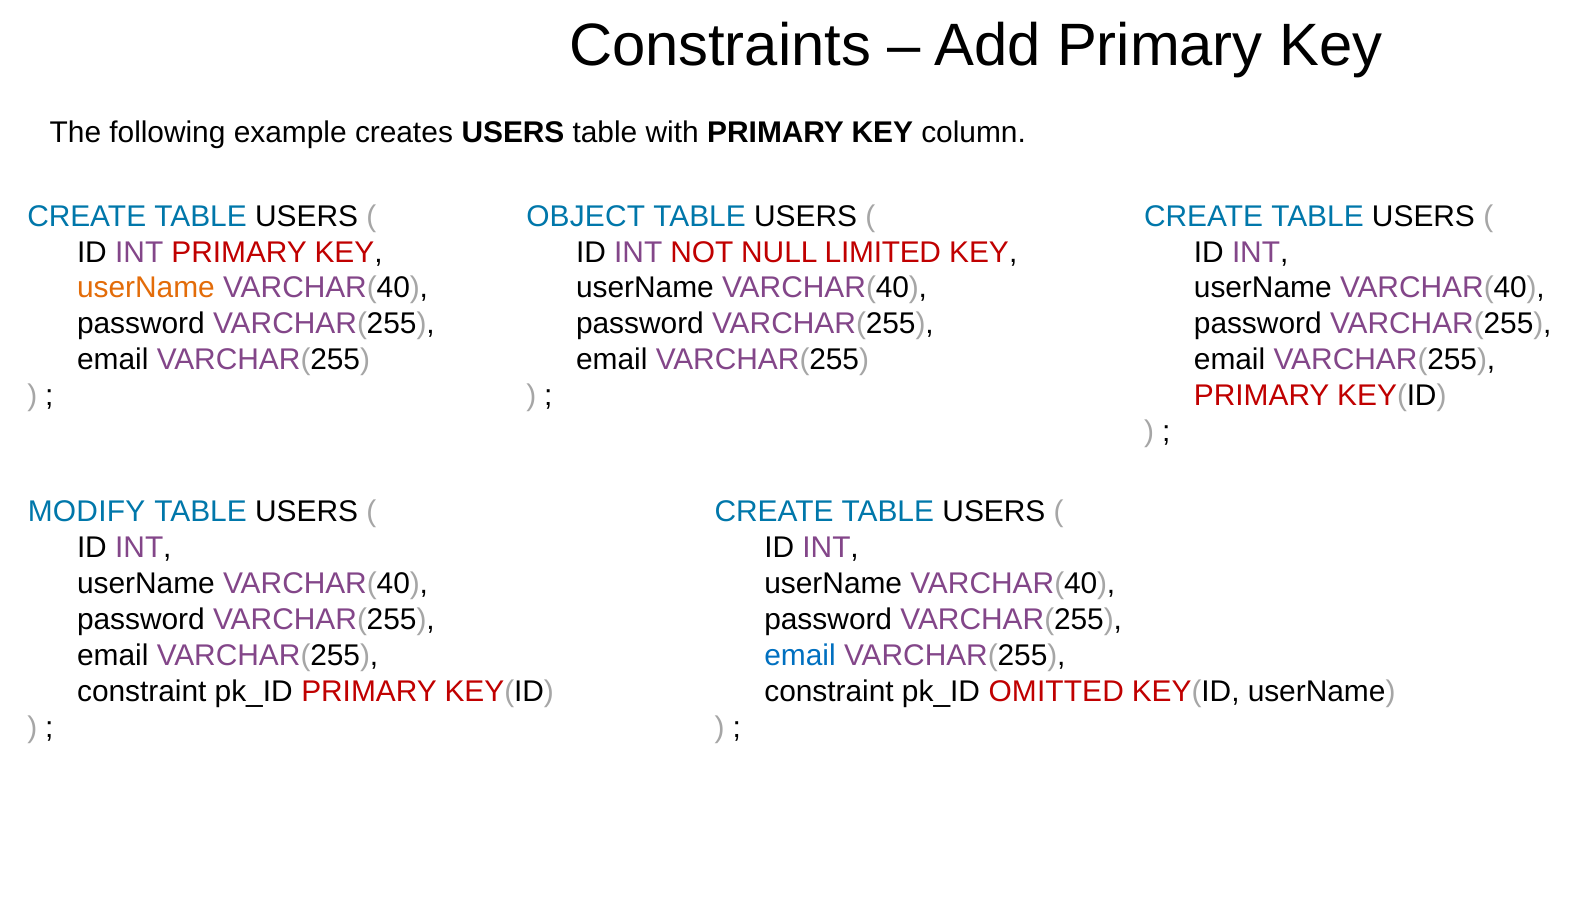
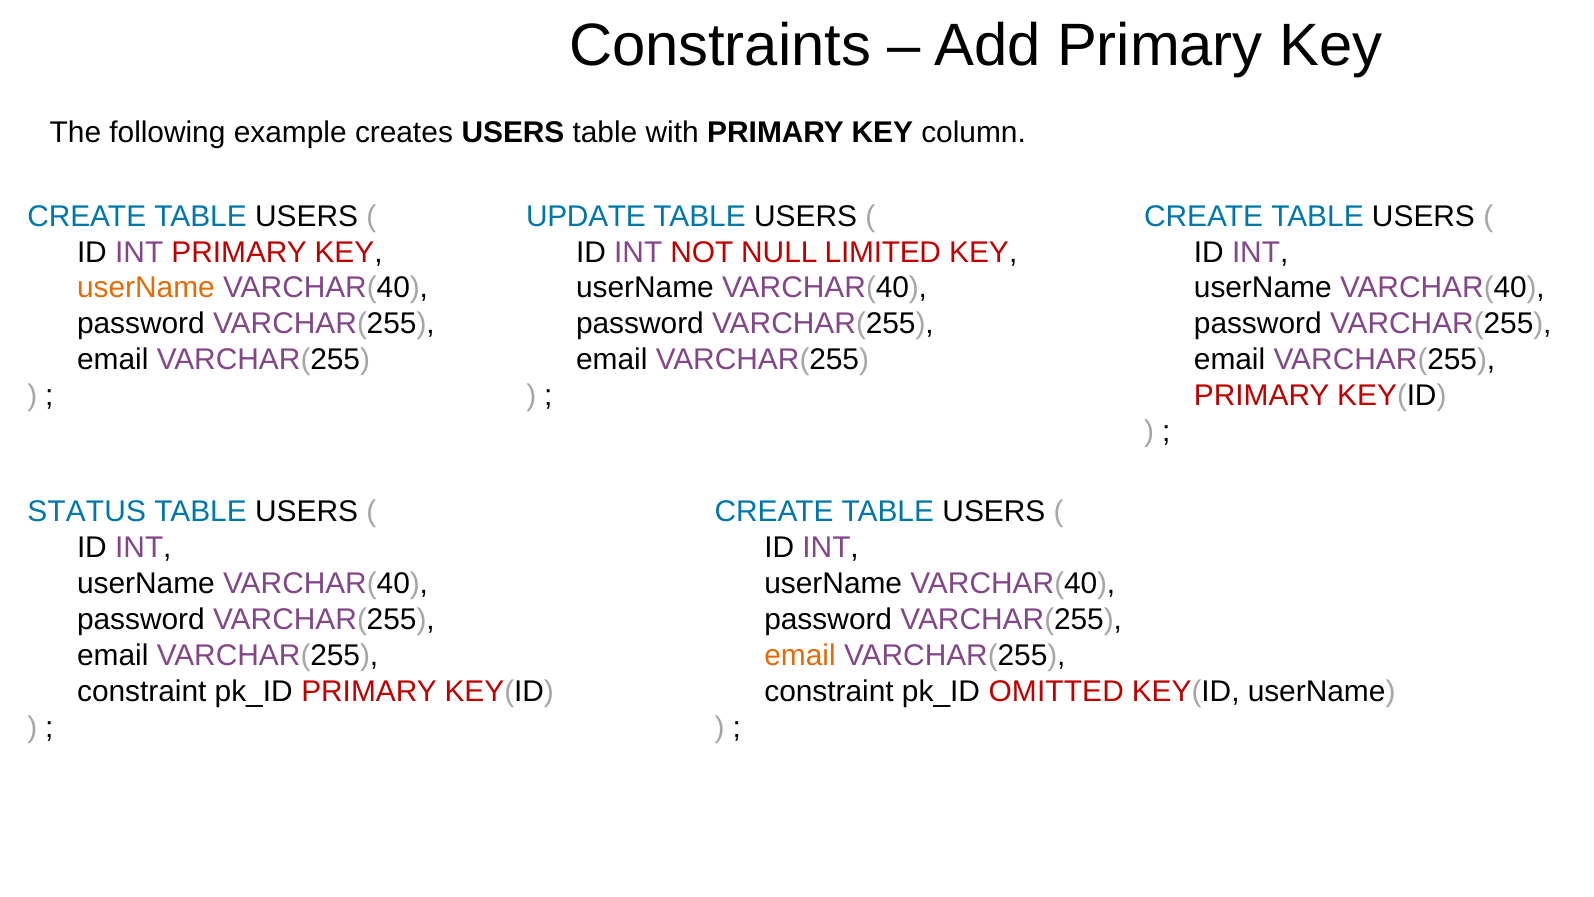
OBJECT: OBJECT -> UPDATE (586, 216)
MODIFY: MODIFY -> STATUS (87, 512)
email colour: blue -> orange (800, 655)
